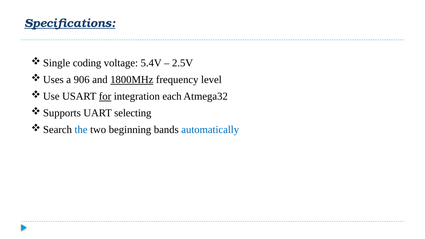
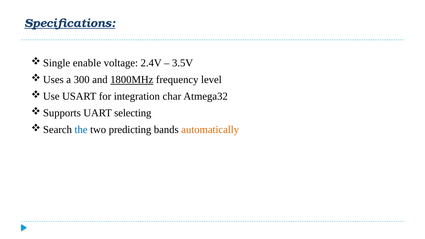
coding: coding -> enable (87, 63)
5.4V: 5.4V -> 2.4V (151, 63)
2.5V: 2.5V -> 3.5V (183, 63)
906: 906 -> 300 (82, 80)
for underline: present -> none (105, 96)
each: each -> char (172, 96)
beginning: beginning -> predicting (130, 130)
automatically colour: blue -> orange (210, 130)
